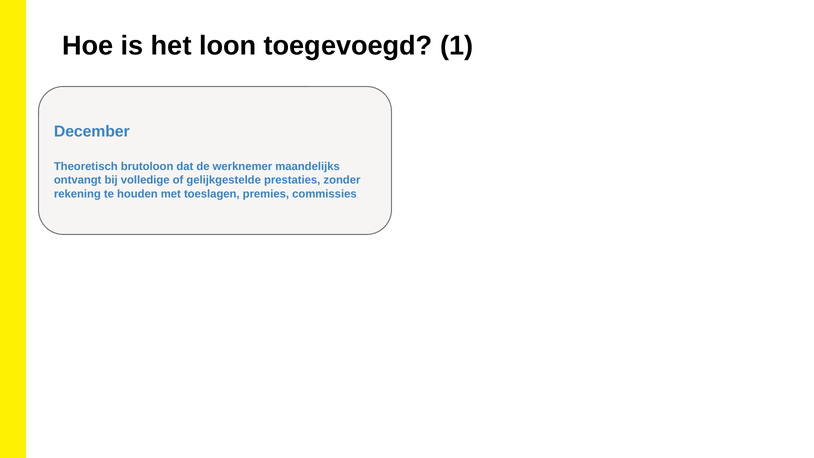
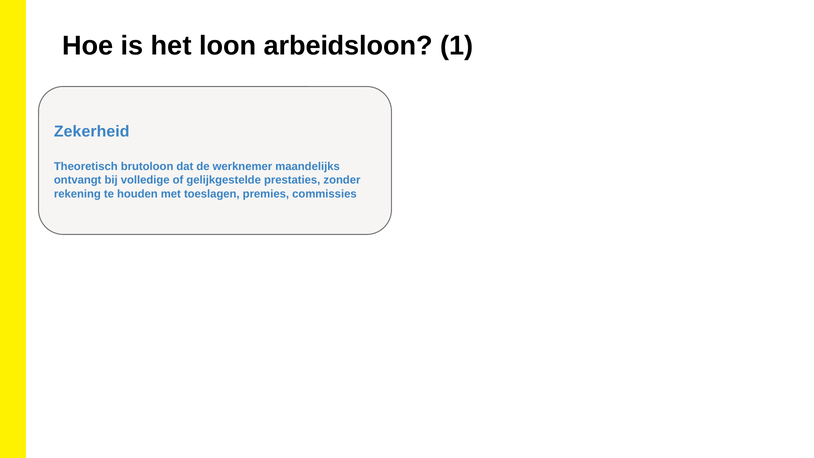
toegevoegd: toegevoegd -> arbeidsloon (348, 46)
December: December -> Zekerheid (92, 132)
